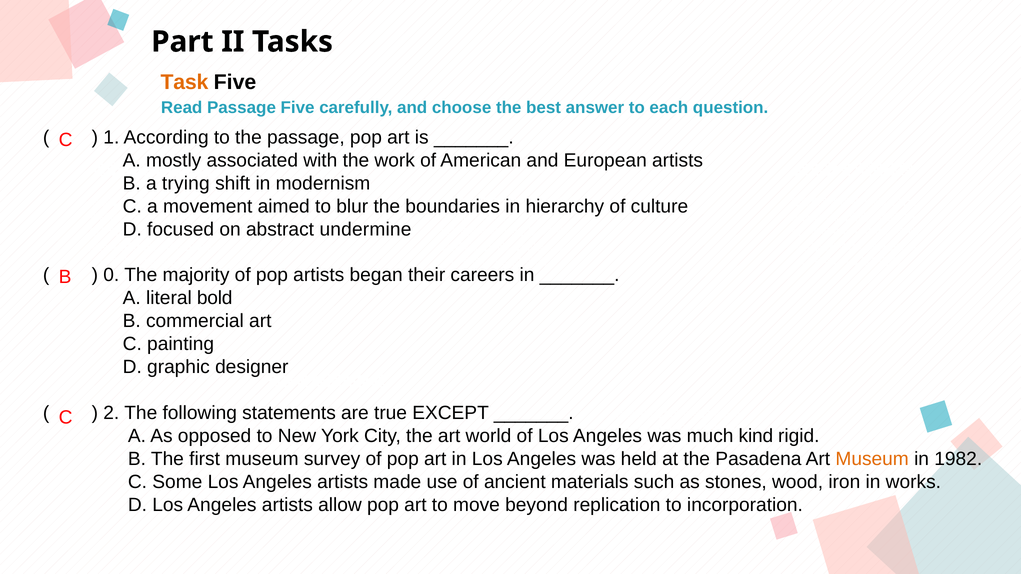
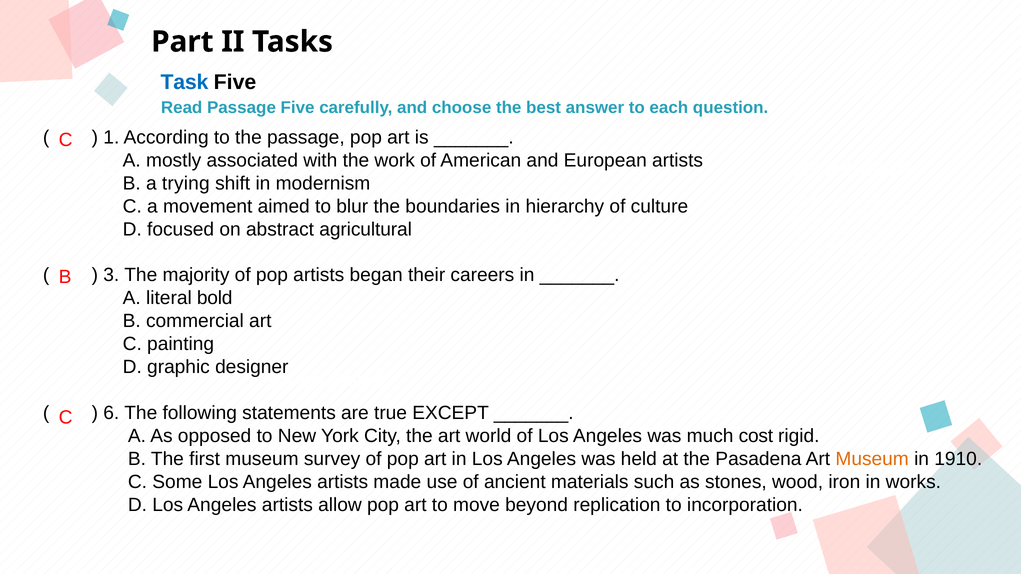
Task colour: orange -> blue (184, 82)
undermine: undermine -> agricultural (366, 229)
0: 0 -> 3 (111, 275)
2: 2 -> 6 (111, 413)
kind: kind -> cost (756, 436)
1982: 1982 -> 1910 (958, 459)
